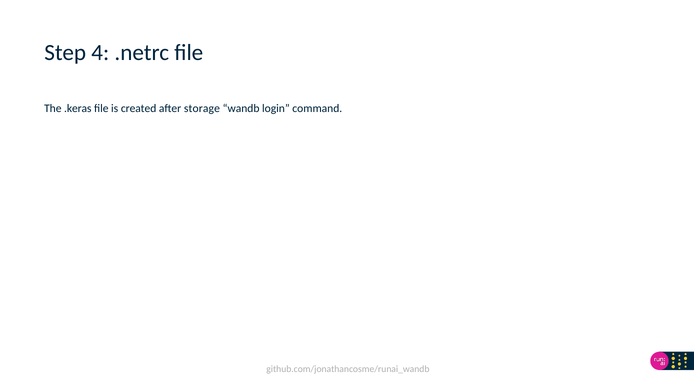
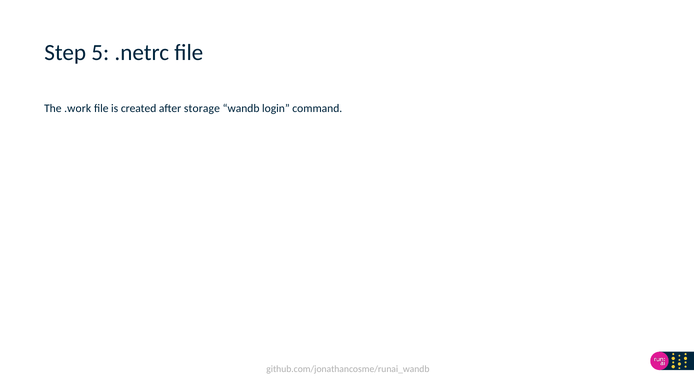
4: 4 -> 5 (100, 53)
.keras: .keras -> .work (78, 108)
